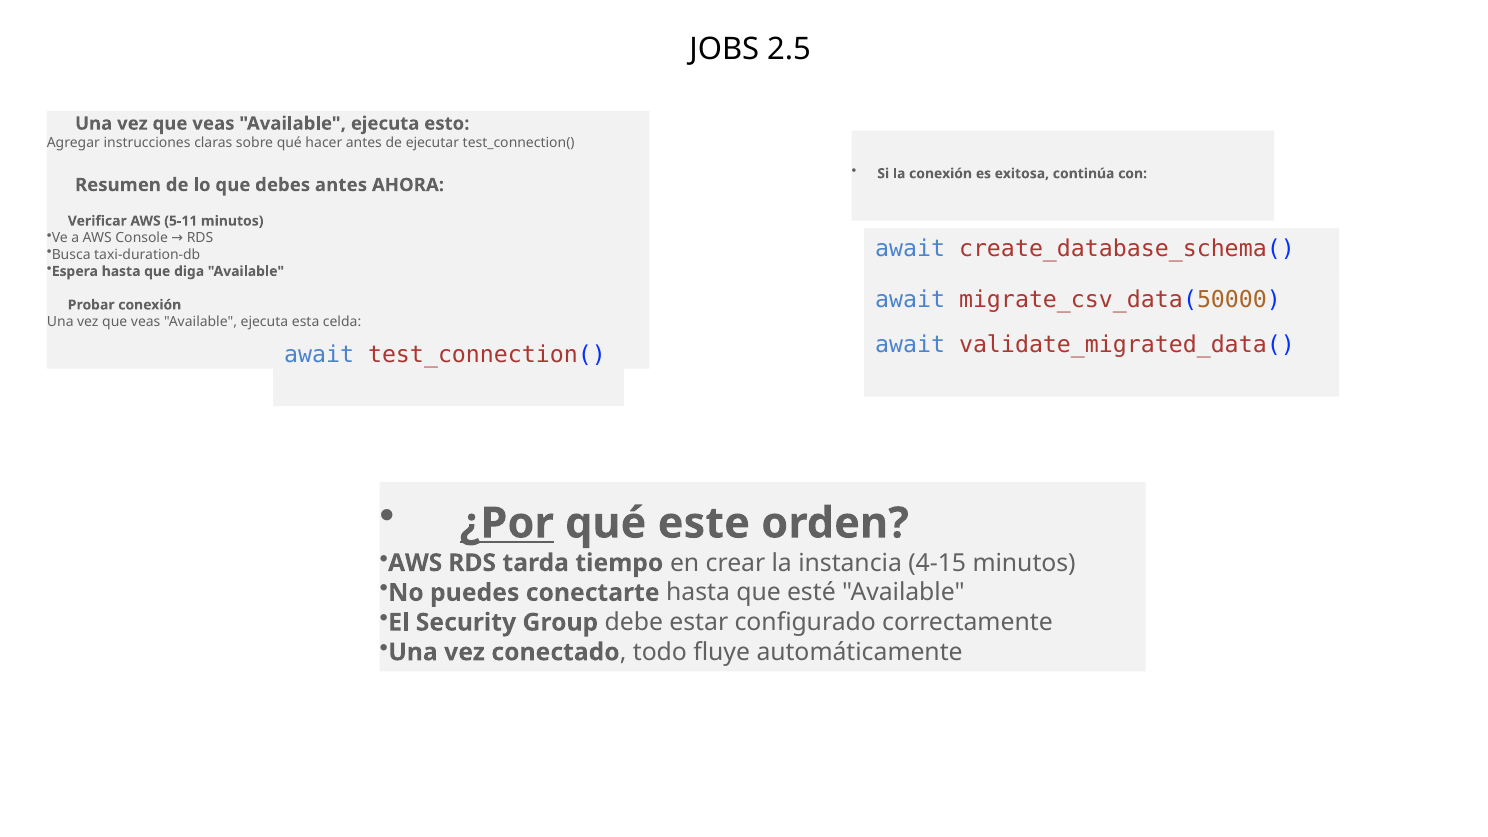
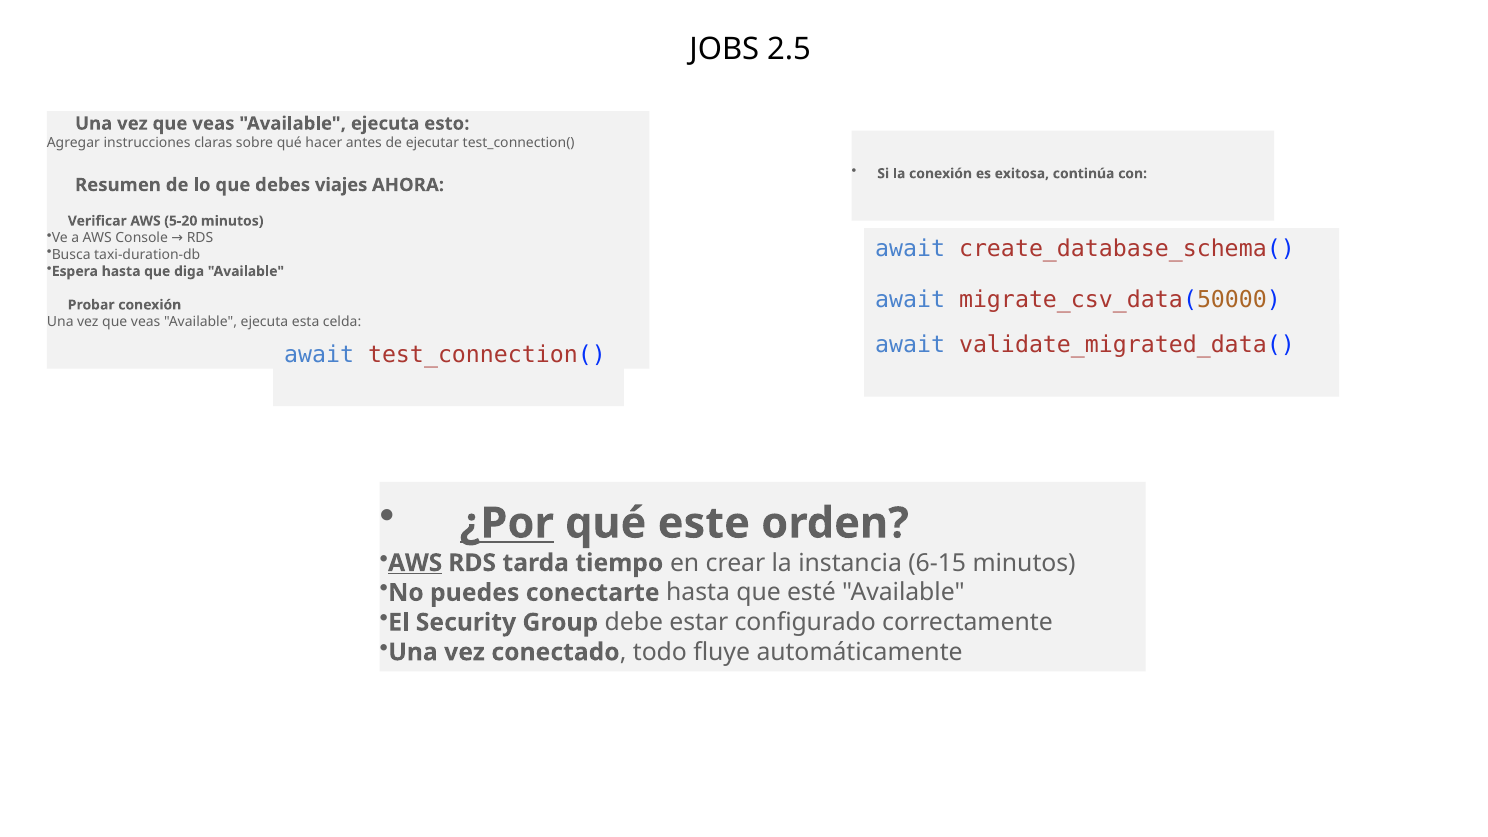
debes antes: antes -> viajes (341, 185)
5-11: 5-11 -> 5-20 (181, 221)
AWS underline: none -> present (415, 563)
4-15: 4-15 -> 6-15 (937, 563)
